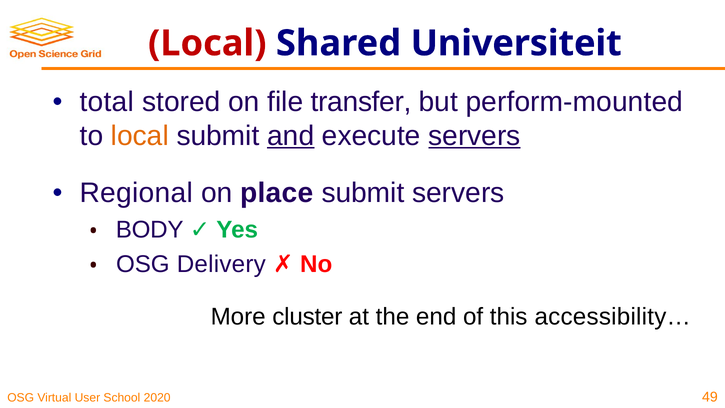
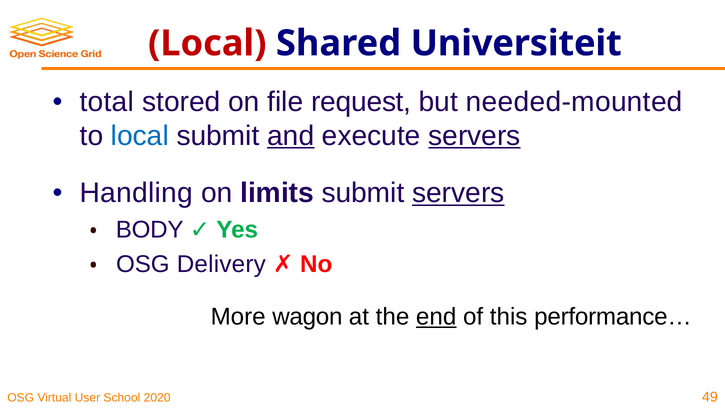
transfer: transfer -> request (361, 102)
perform-mounted: perform-mounted -> needed-mounted (574, 102)
local colour: orange -> blue (140, 136)
Regional: Regional -> Handling (136, 193)
place: place -> limits (277, 193)
servers underline: none -> present (458, 193)
cluster: cluster -> wagon (307, 317)
end underline: none -> present (436, 317)
accessibility…: accessibility… -> performance… (613, 317)
